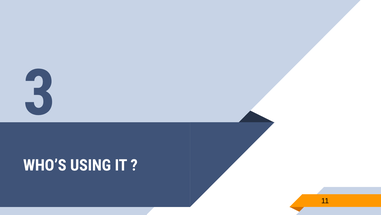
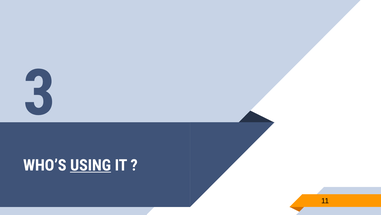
USING underline: none -> present (91, 165)
